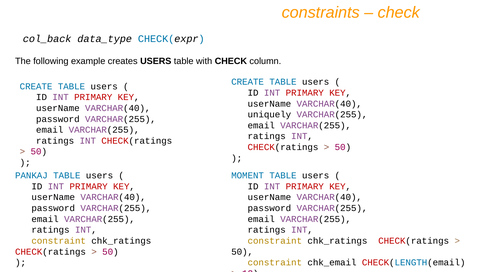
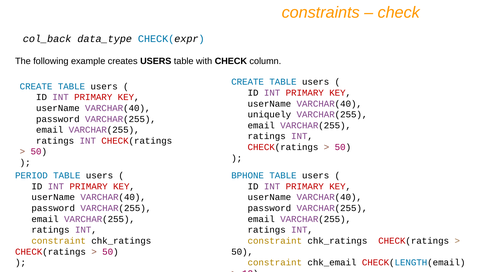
PANKAJ: PANKAJ -> PERIOD (31, 176)
MOMENT: MOMENT -> BPHONE (248, 176)
